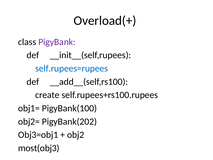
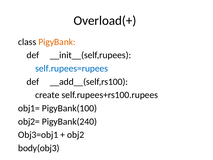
PigyBank colour: purple -> orange (57, 42)
PigyBank(202: PigyBank(202 -> PigyBank(240 (69, 121)
most(obj3: most(obj3 -> body(obj3 (39, 148)
